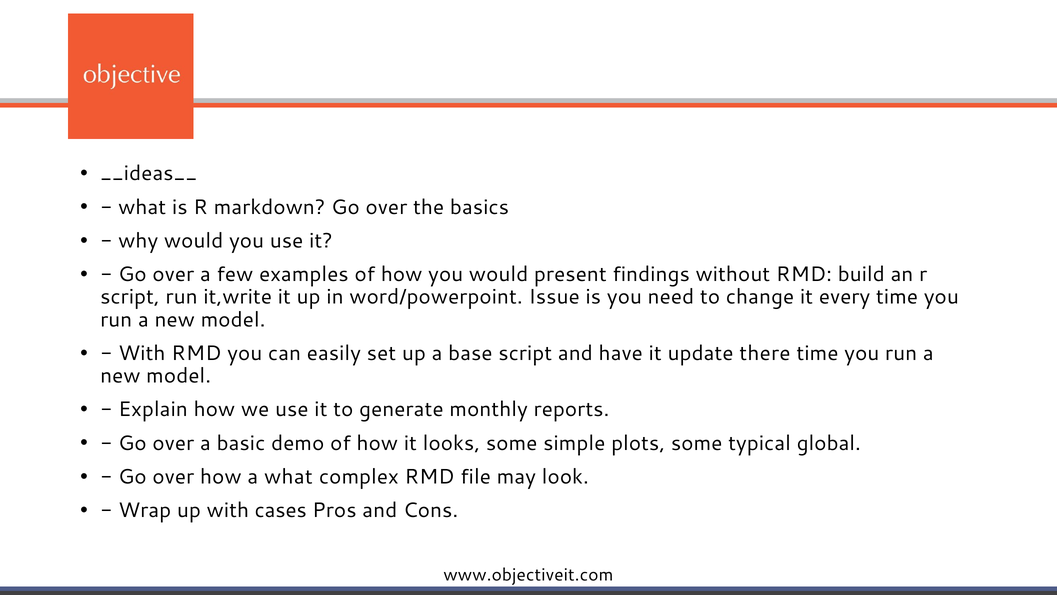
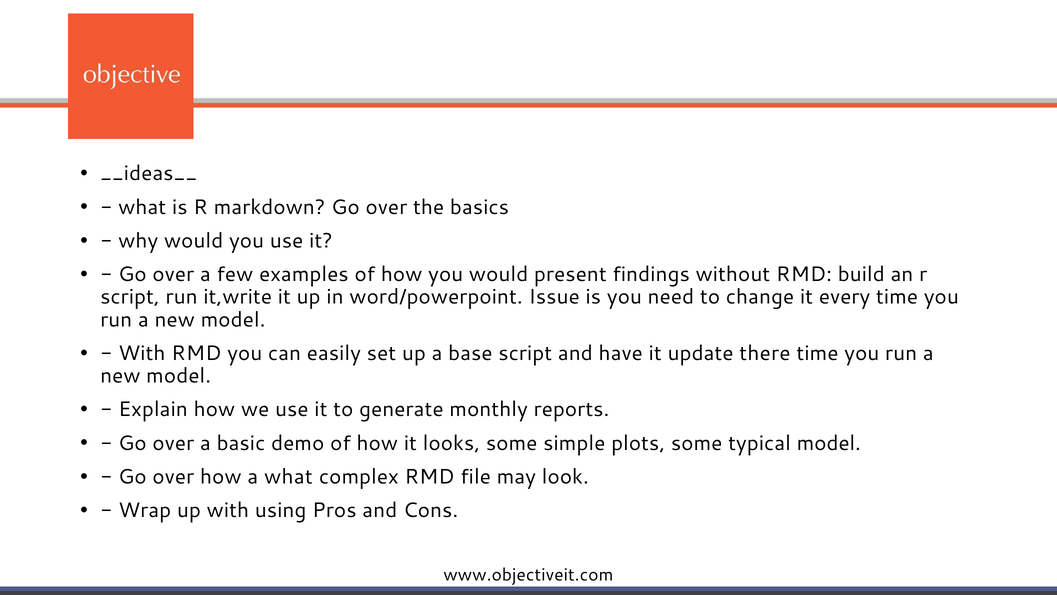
typical global: global -> model (829, 443)
cases: cases -> using (281, 510)
